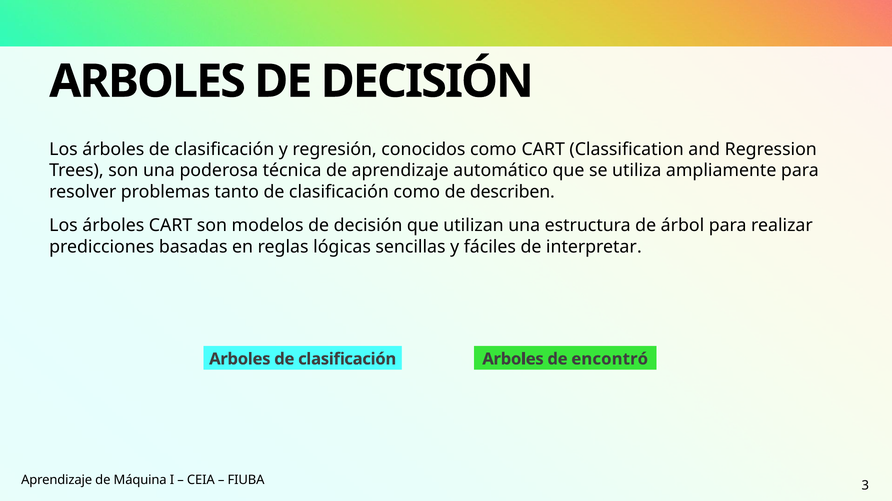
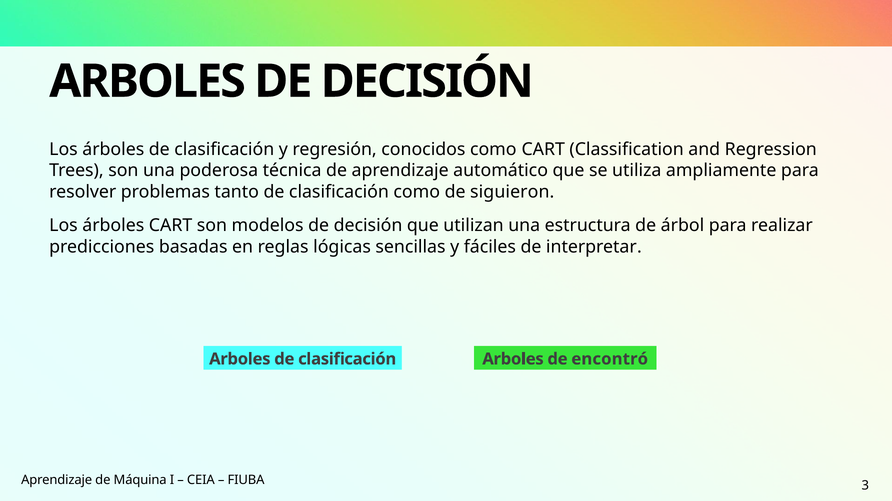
describen: describen -> siguieron (512, 192)
